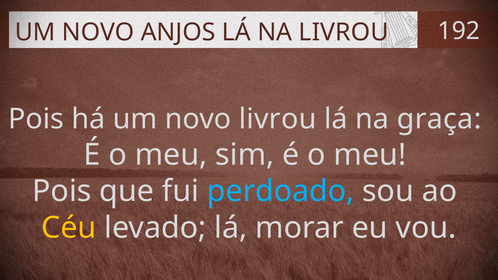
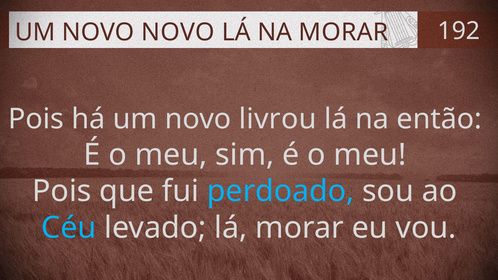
NOVO ANJOS: ANJOS -> NOVO (178, 32)
NA LIVROU: LIVROU -> MORAR (344, 32)
graça: graça -> então (439, 119)
Céu colour: yellow -> light blue (69, 228)
